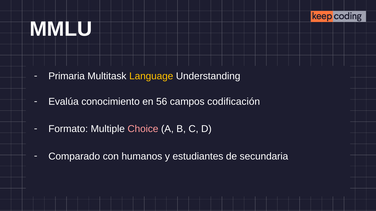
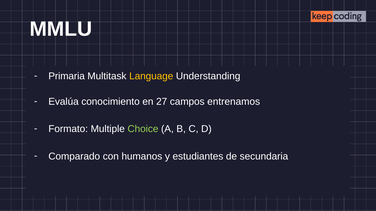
56: 56 -> 27 (162, 102)
codificación: codificación -> entrenamos (234, 102)
Choice colour: pink -> light green (143, 129)
